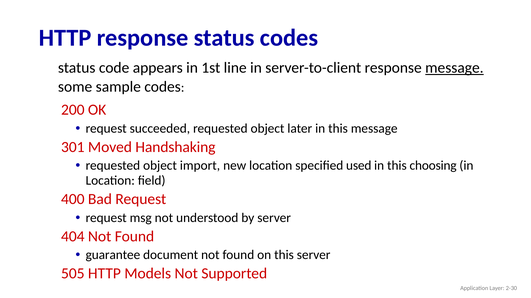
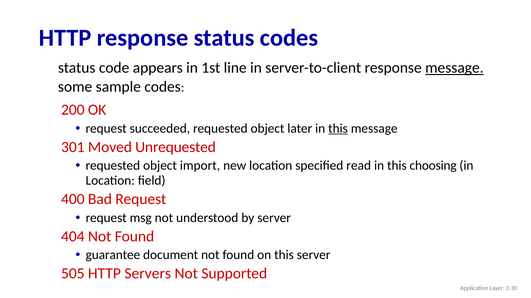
this underline: none -> present (338, 129)
Handshaking: Handshaking -> Unrequested (175, 147)
used: used -> read (359, 166)
Models: Models -> Servers (148, 274)
